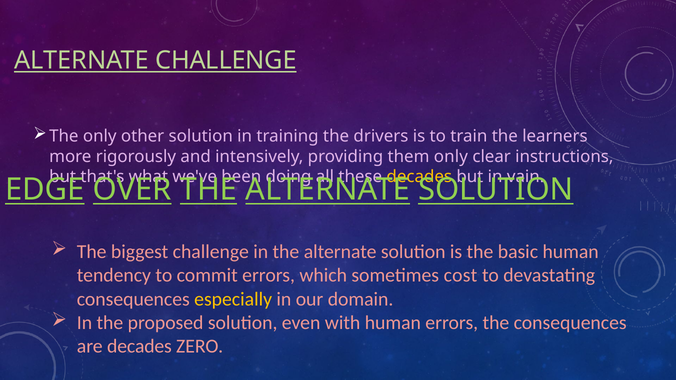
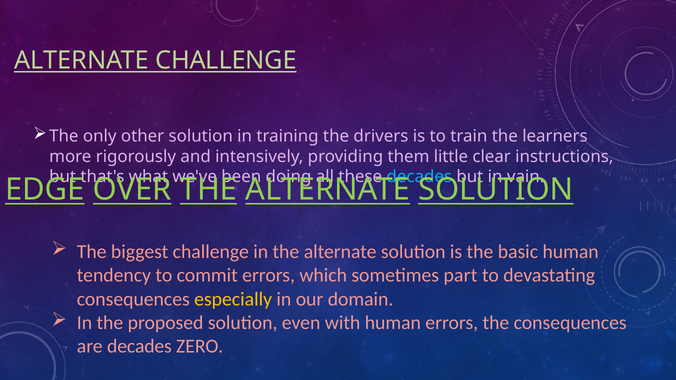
them only: only -> little (451, 157)
decades colour: yellow -> light blue (419, 177)
cost: cost -> part (460, 276)
